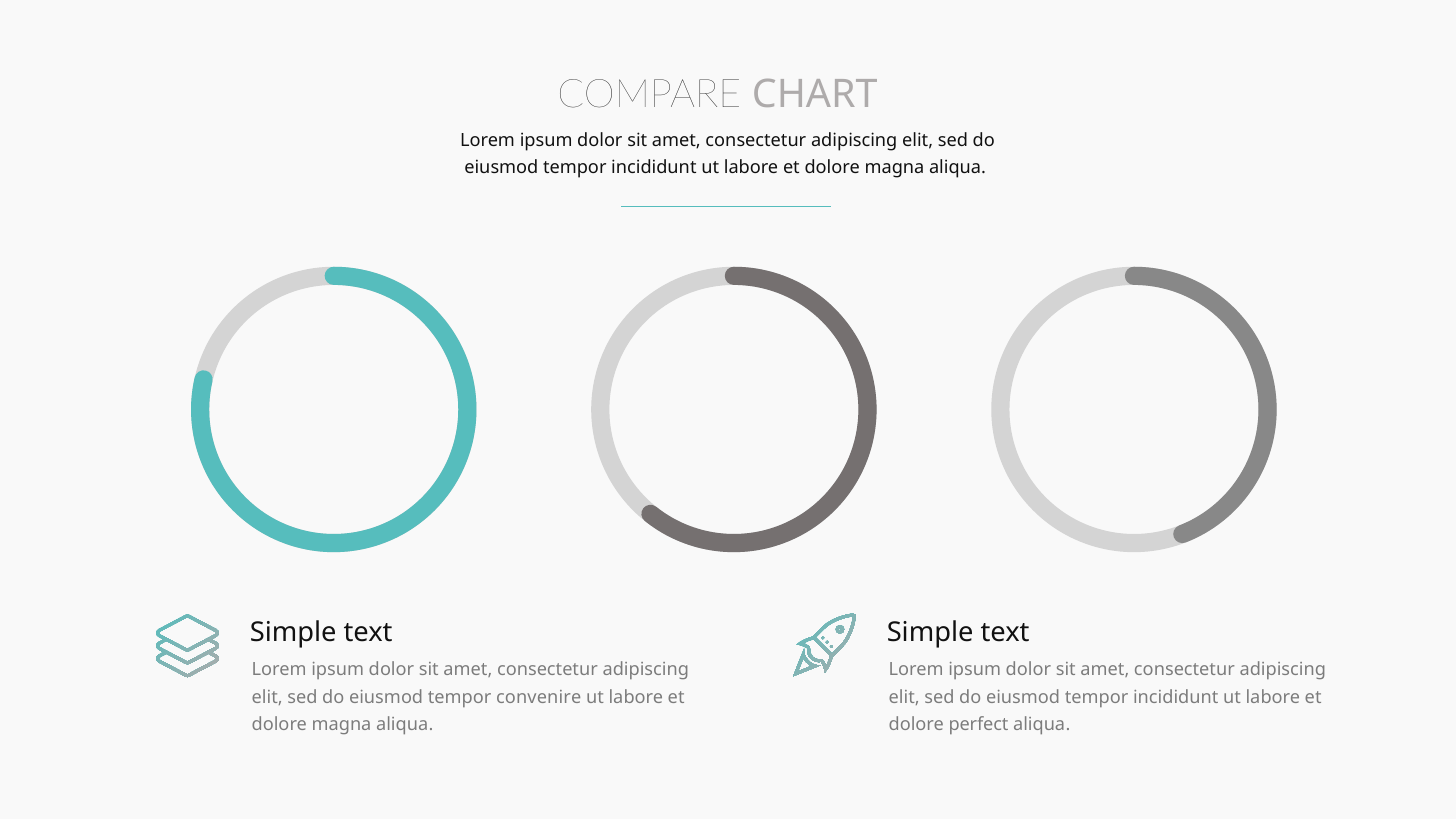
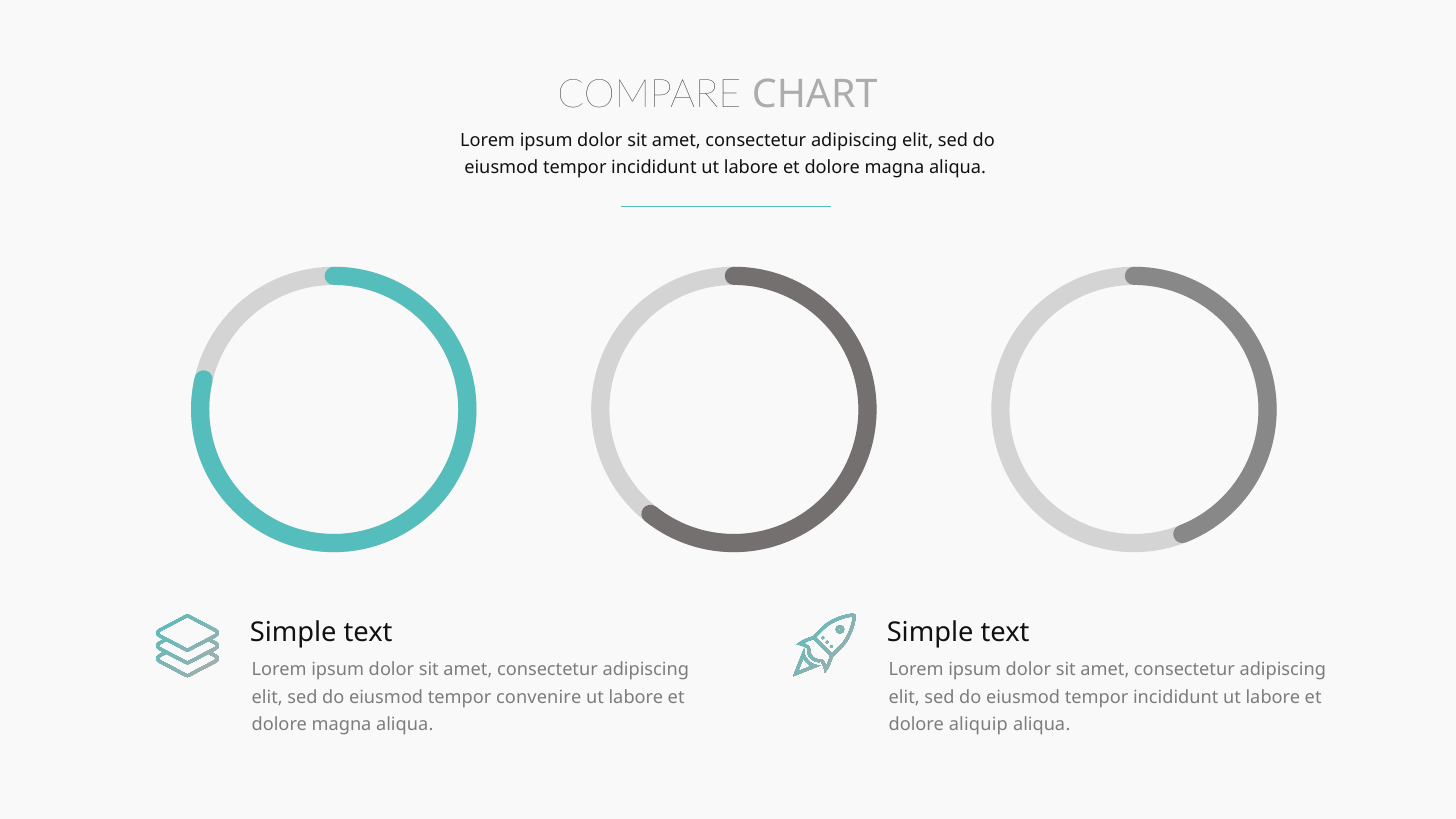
perfect: perfect -> aliquip (978, 725)
